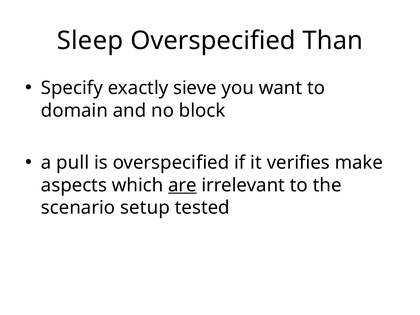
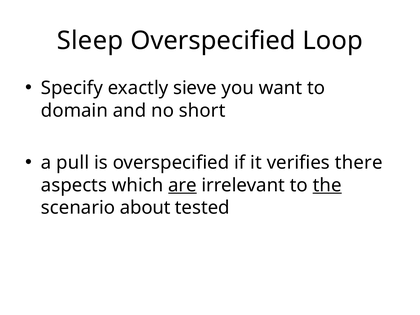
Than: Than -> Loop (333, 41)
block: block -> short (202, 111)
make: make -> there (359, 163)
the underline: none -> present (327, 185)
setup: setup -> about (145, 208)
